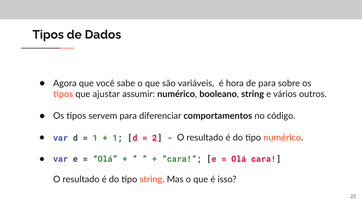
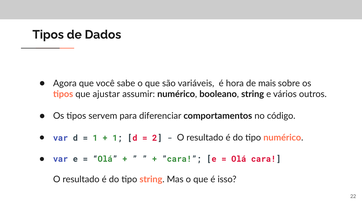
de para: para -> mais (267, 83)
